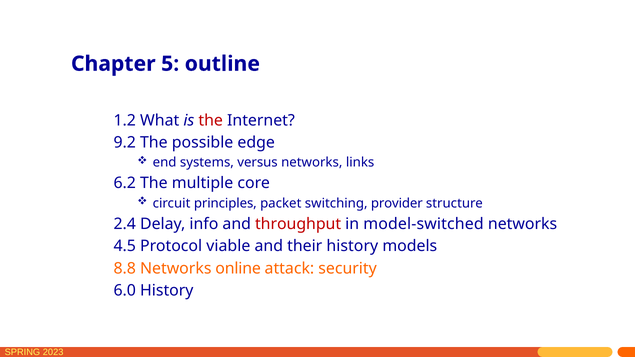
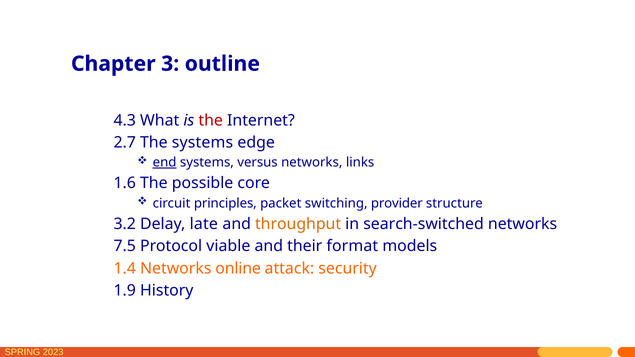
5: 5 -> 3 (170, 64)
1.2: 1.2 -> 4.3 (125, 120)
9.2: 9.2 -> 2.7 (125, 143)
The possible: possible -> systems (202, 143)
end underline: none -> present (165, 163)
6.2: 6.2 -> 1.6 (125, 183)
multiple: multiple -> possible (203, 183)
2.4: 2.4 -> 3.2 (125, 224)
info: info -> late (204, 224)
throughput colour: red -> orange (298, 224)
model-switched: model-switched -> search-switched (424, 224)
4.5: 4.5 -> 7.5 (125, 246)
their history: history -> format (352, 246)
8.8: 8.8 -> 1.4 (125, 269)
6.0: 6.0 -> 1.9 (125, 291)
